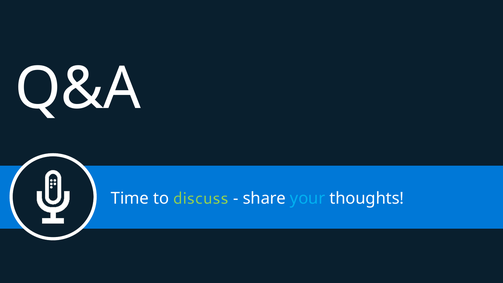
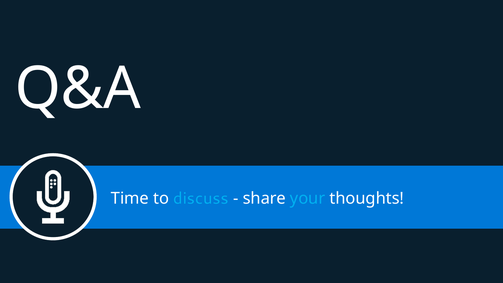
discuss colour: light green -> light blue (201, 198)
